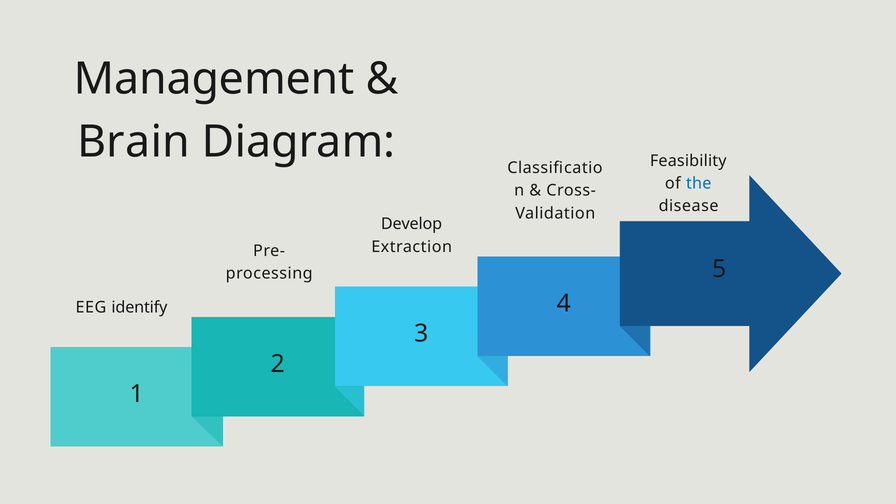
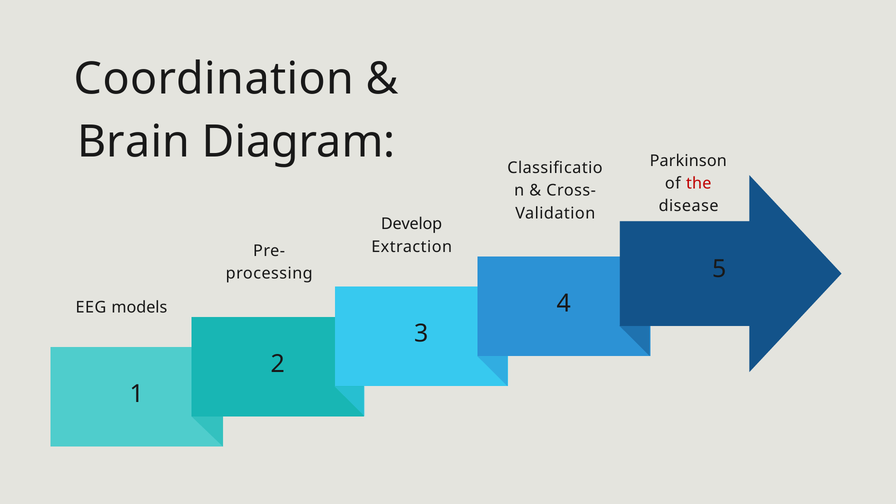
Management: Management -> Coordination (214, 79)
Feasibility: Feasibility -> Parkinson (688, 161)
the colour: blue -> red (699, 183)
identify: identify -> models (139, 307)
